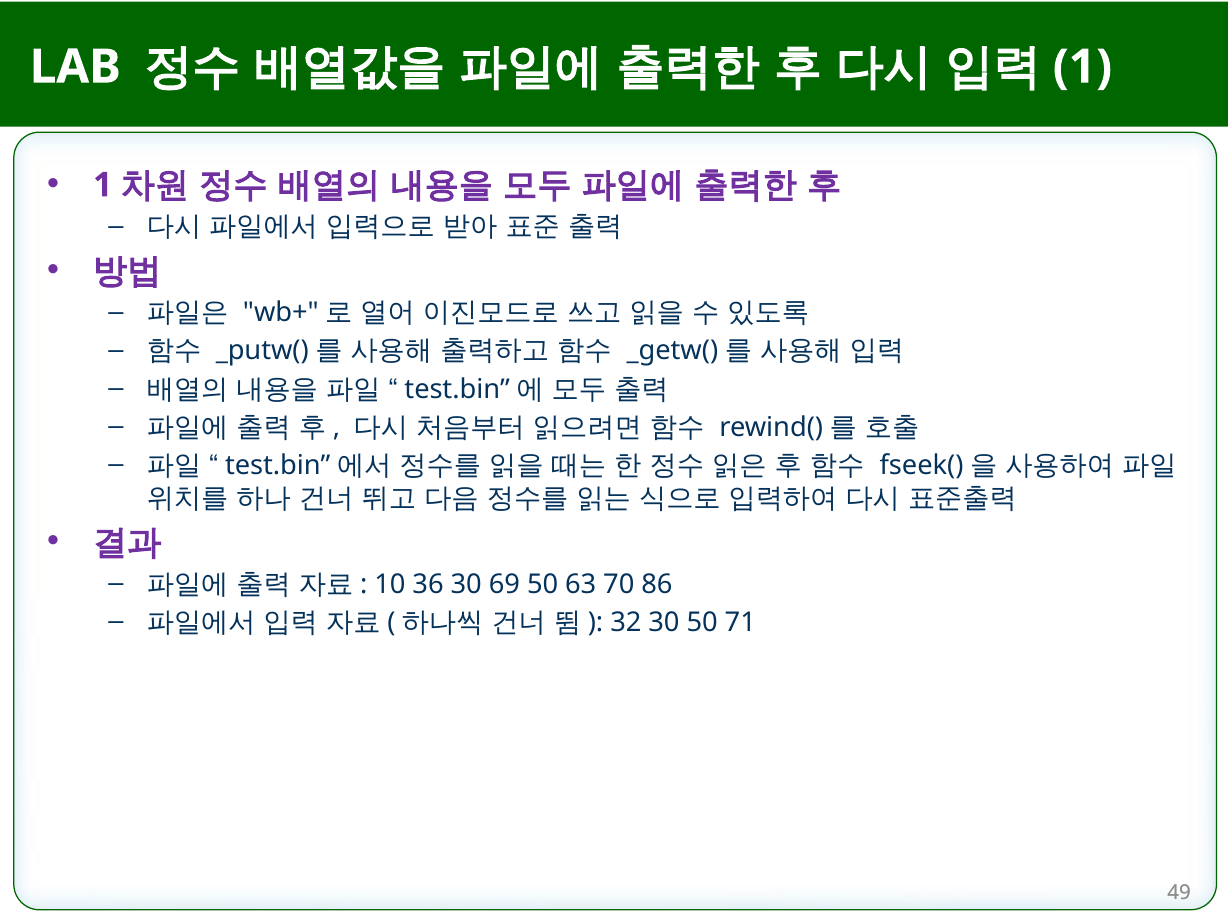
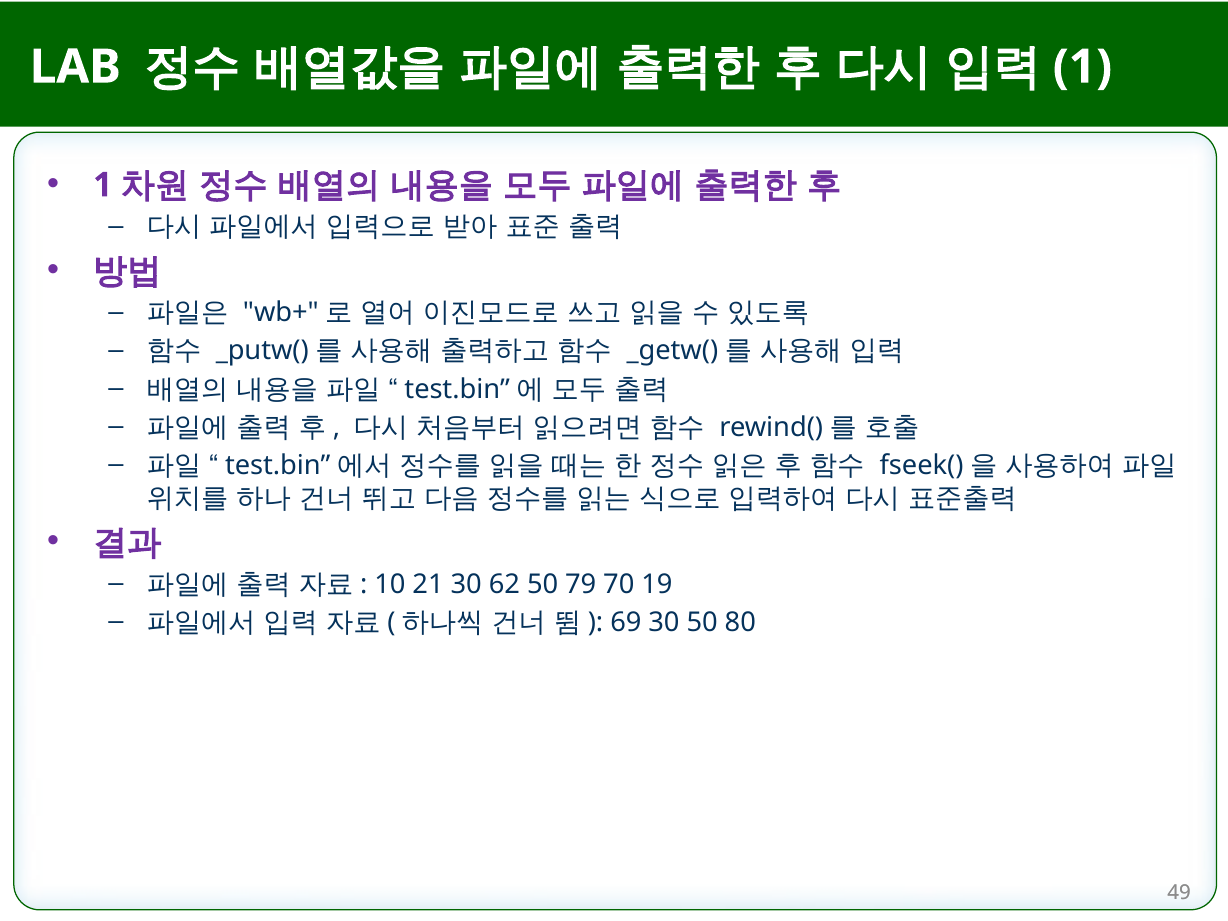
36: 36 -> 21 (428, 584)
69: 69 -> 62 (504, 584)
63: 63 -> 79 (581, 584)
86: 86 -> 19 (657, 584)
32: 32 -> 69 (626, 622)
71: 71 -> 80 (740, 622)
